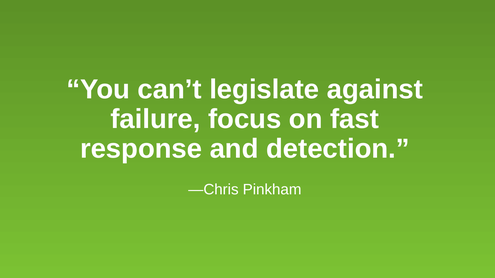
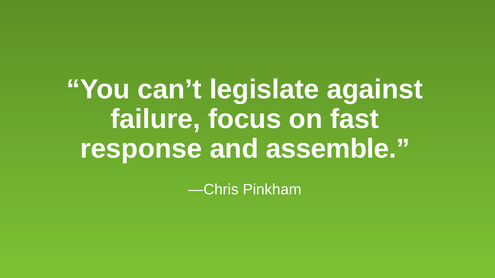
detection: detection -> assemble (338, 149)
